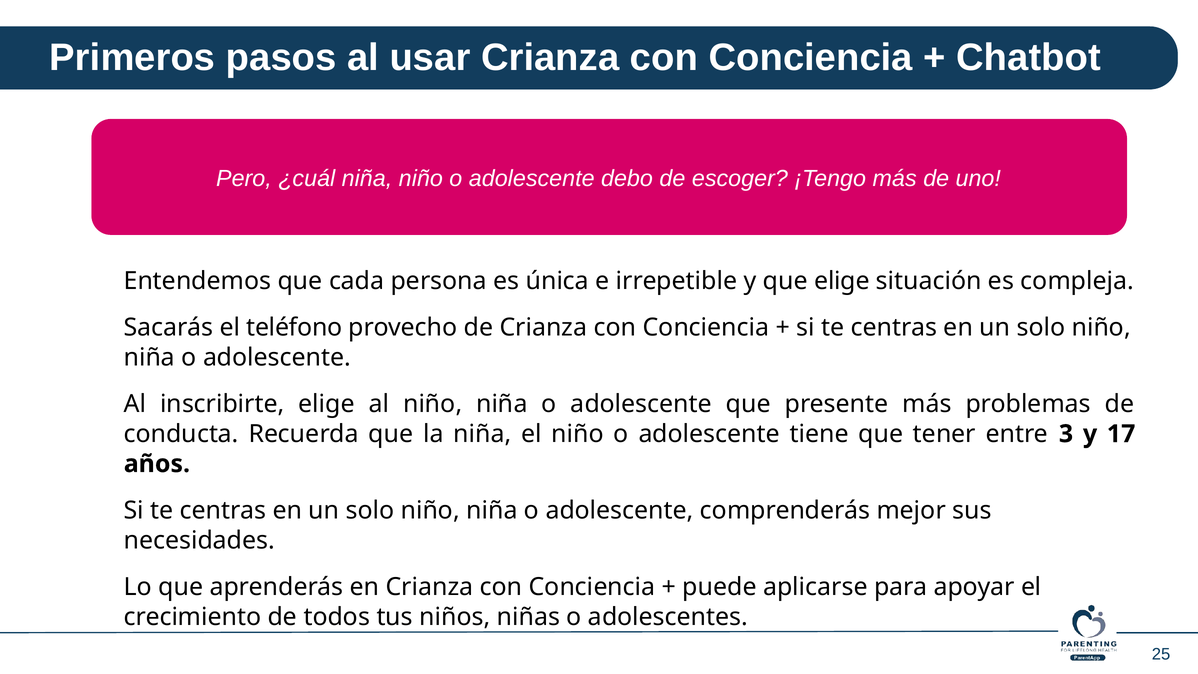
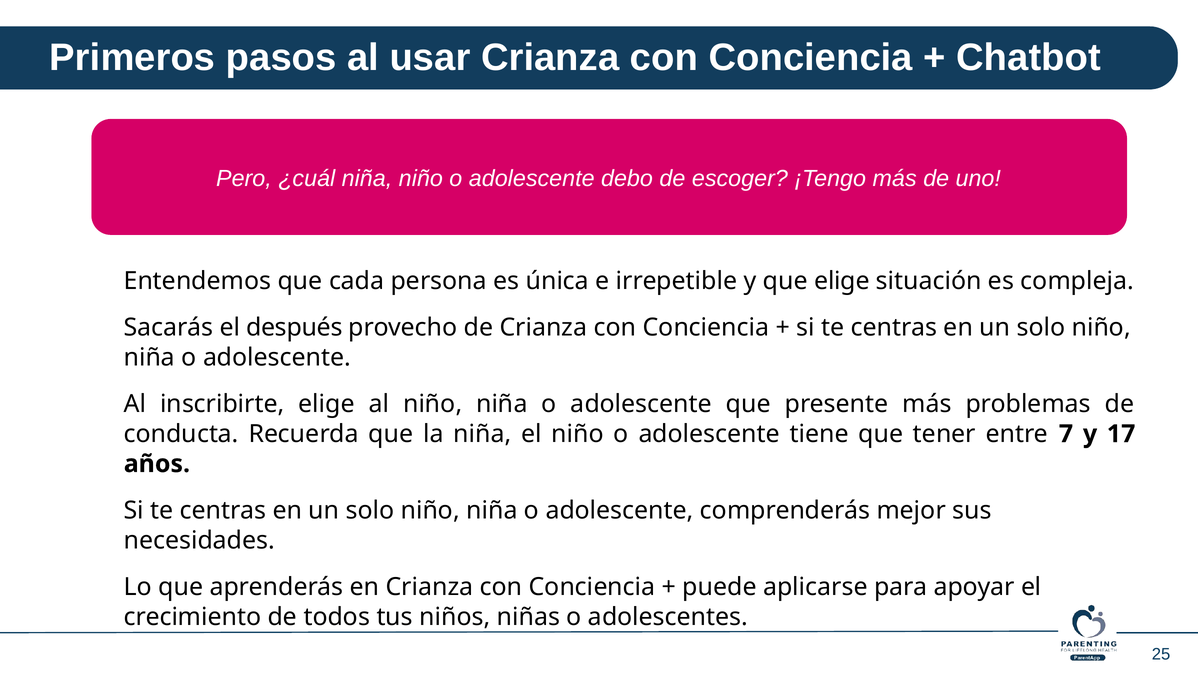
teléfono: teléfono -> después (294, 327)
3: 3 -> 7 (1066, 434)
